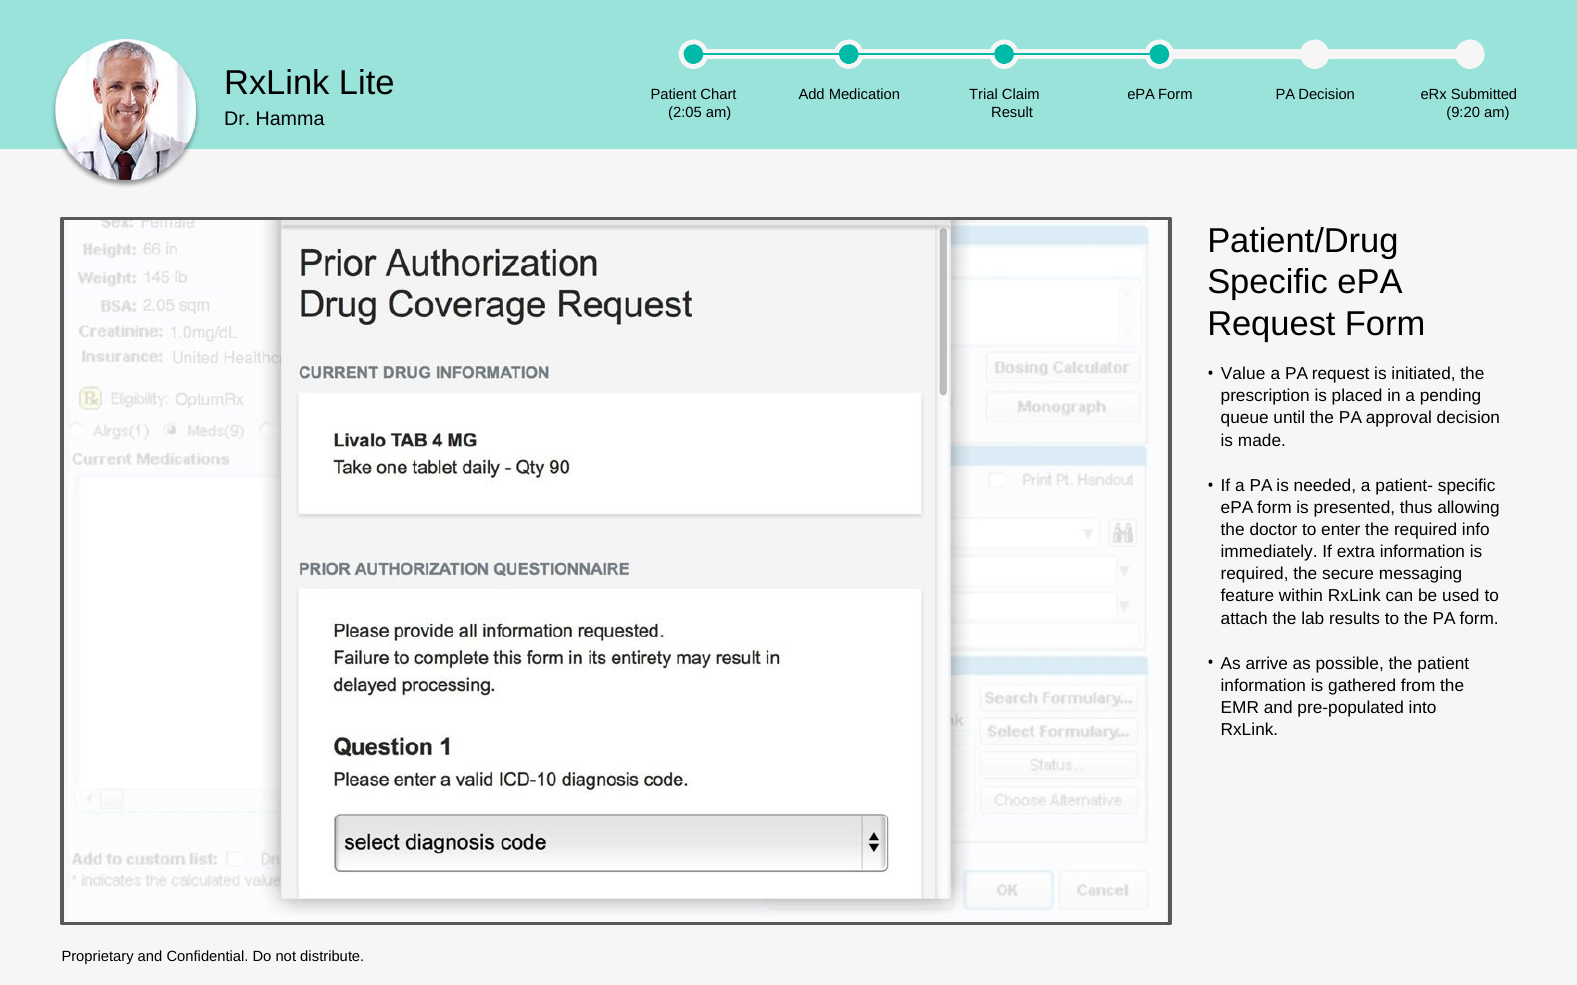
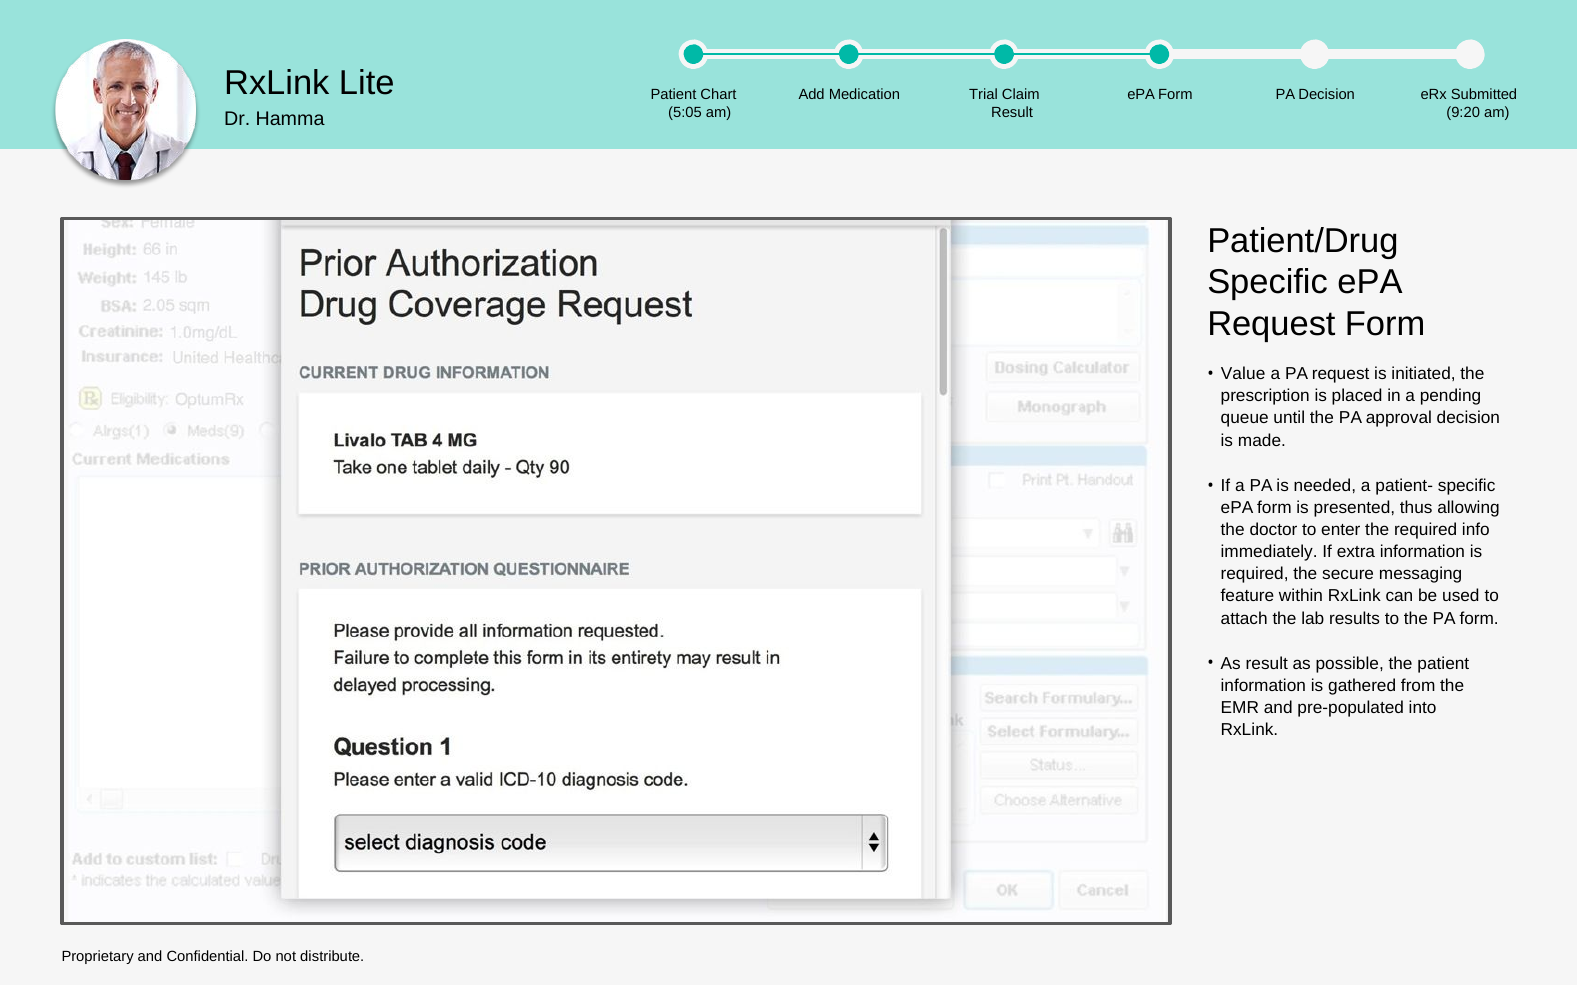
2:05: 2:05 -> 5:05 (685, 113)
As arrive: arrive -> result (1267, 664)
